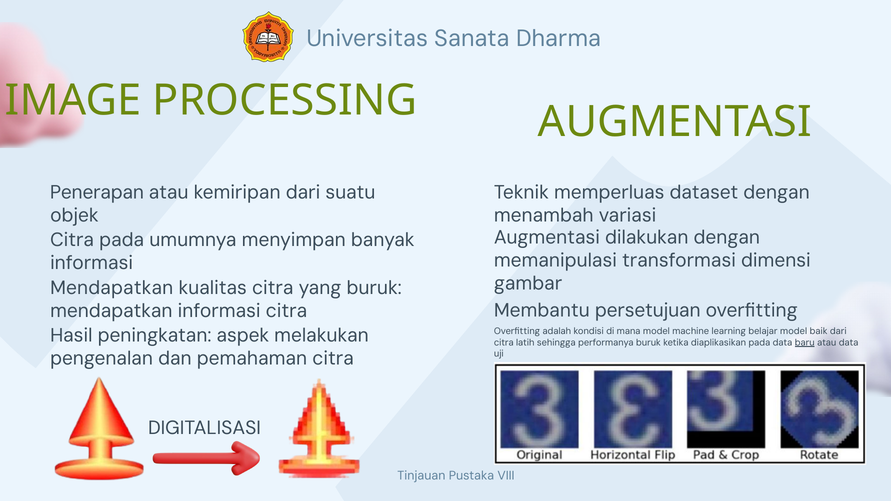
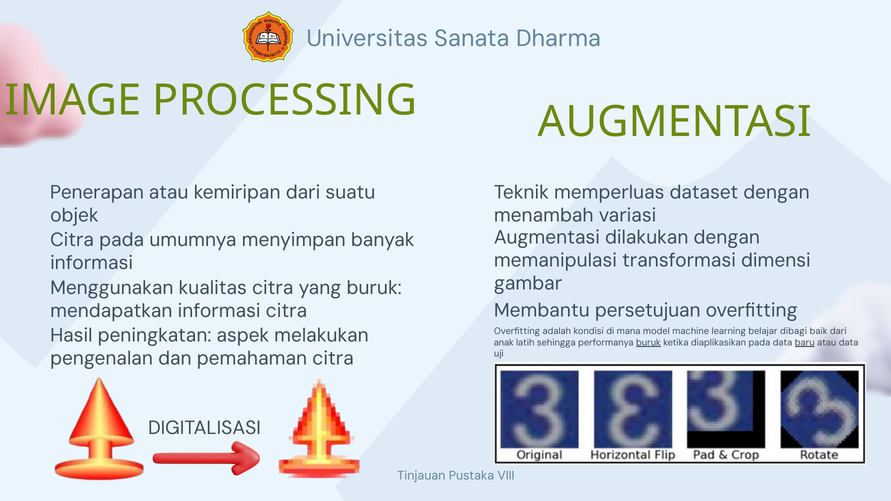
Mendapatkan: Mendapatkan -> Menggunakan (112, 288)
belajar model: model -> dibagi (794, 332)
citra: citra -> anak (504, 343)
buruk underline: none -> present (648, 343)
